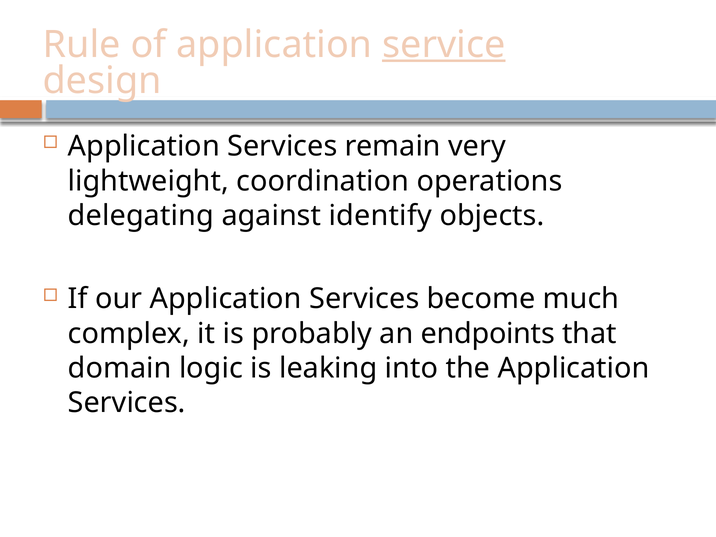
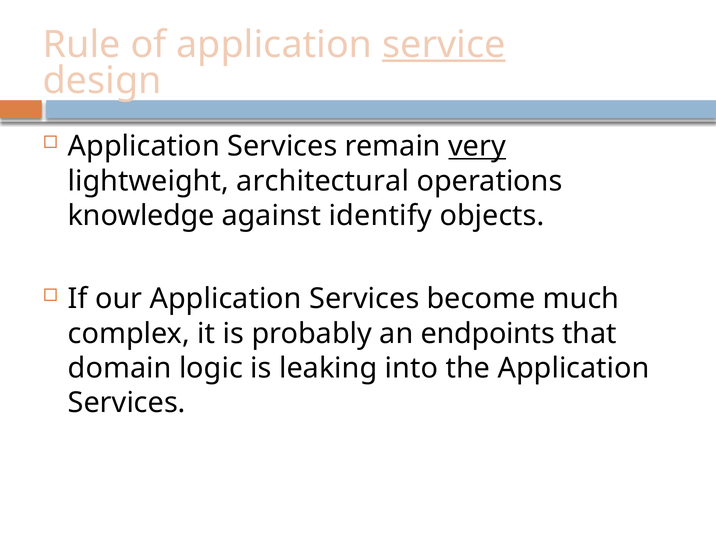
very underline: none -> present (477, 146)
coordination: coordination -> architectural (323, 181)
delegating: delegating -> knowledge (141, 216)
